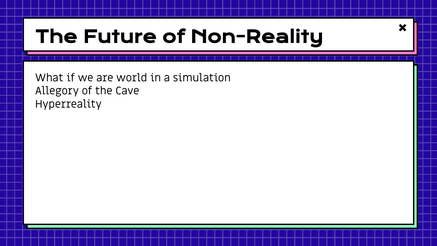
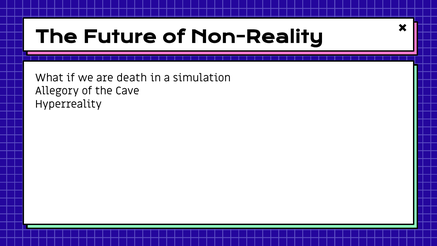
world: world -> death (132, 78)
